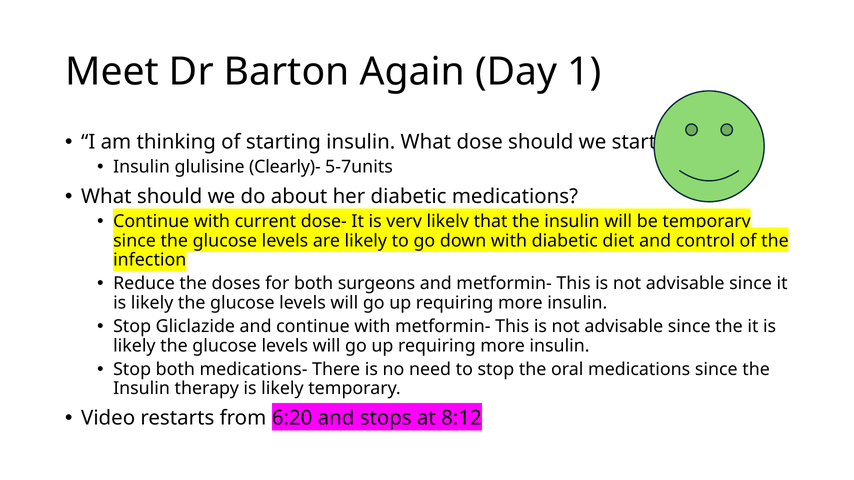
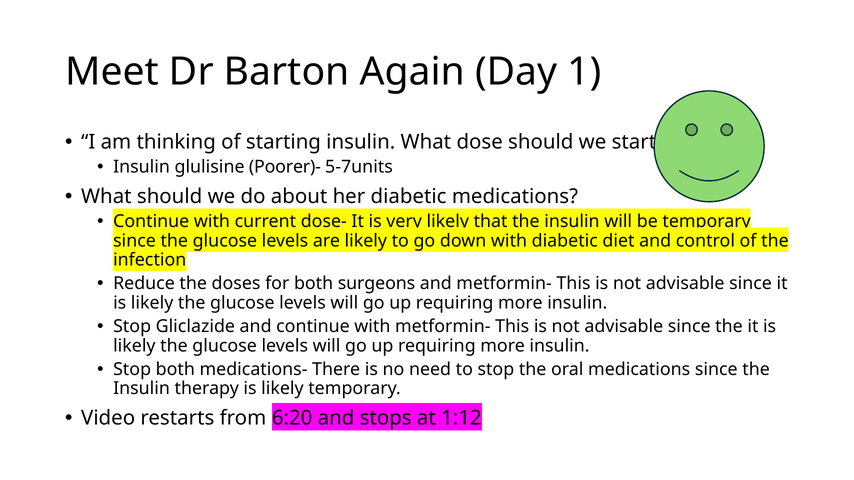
Clearly)-: Clearly)- -> Poorer)- (285, 167)
8:12: 8:12 -> 1:12 (461, 418)
